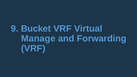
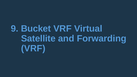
Manage: Manage -> Satellite (38, 39)
